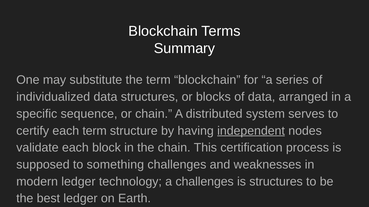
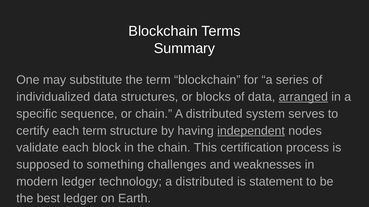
arranged underline: none -> present (303, 97)
technology a challenges: challenges -> distributed (205, 182)
is structures: structures -> statement (276, 182)
